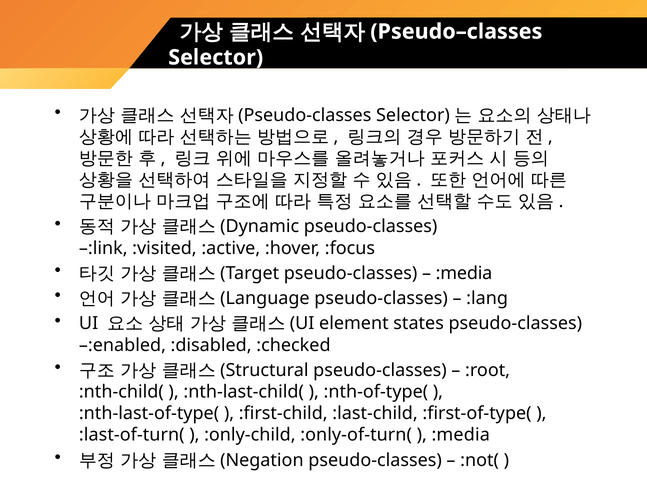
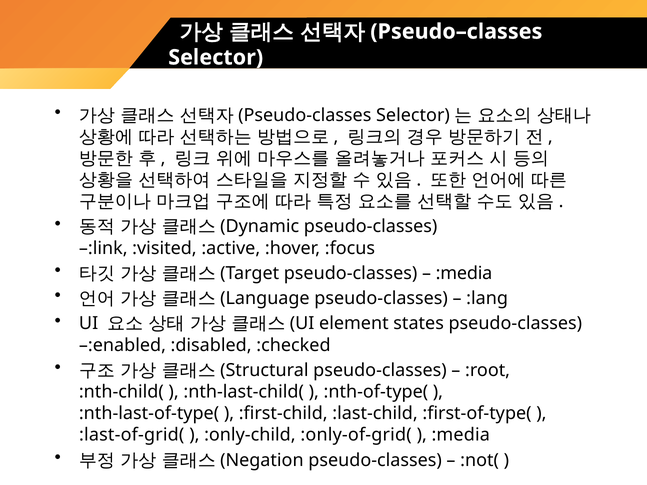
:last-of-turn(: :last-of-turn( -> :last-of-grid( (132, 435)
:only-of-turn(: :only-of-turn( -> :only-of-grid( (356, 435)
